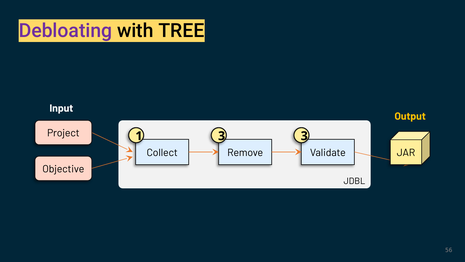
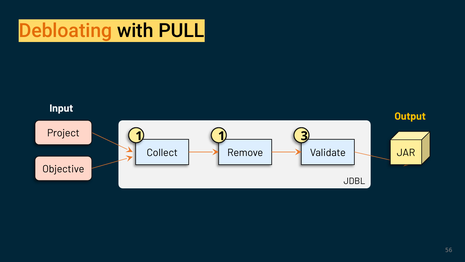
Debloating colour: purple -> orange (65, 31)
TREE: TREE -> PULL (181, 31)
1 3: 3 -> 1 (222, 136)
